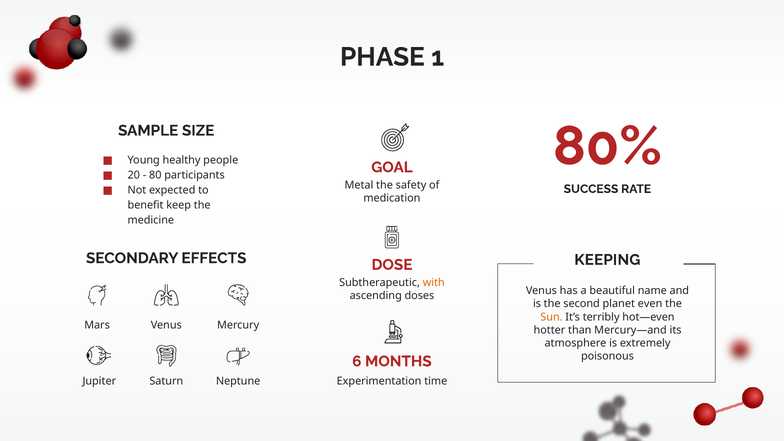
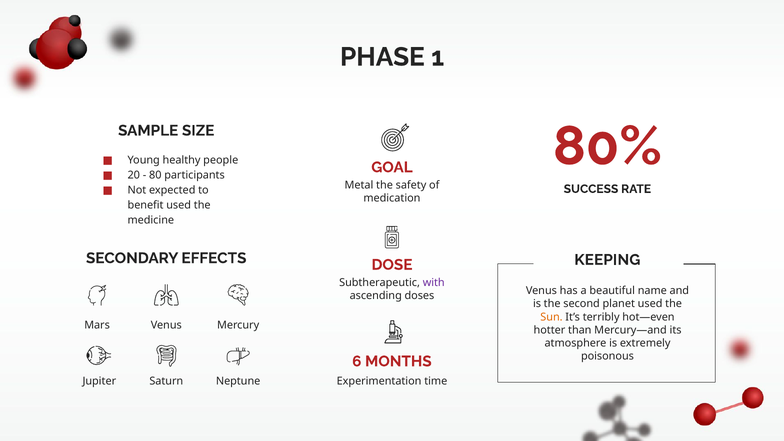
benefit keep: keep -> used (179, 205)
with colour: orange -> purple (434, 283)
planet even: even -> used (650, 304)
